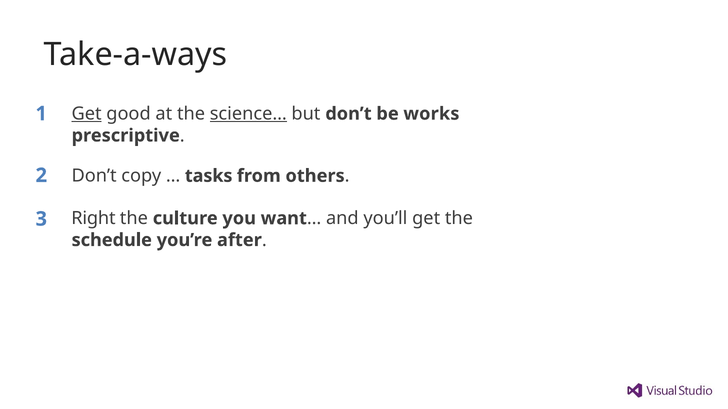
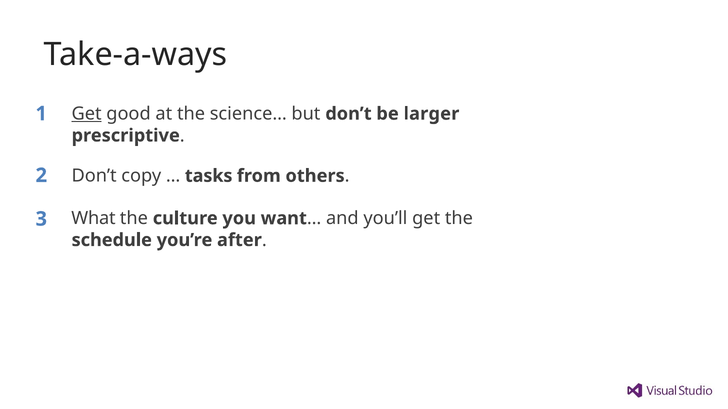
science… underline: present -> none (248, 114)
works: works -> larger (431, 114)
Right: Right -> What (93, 219)
